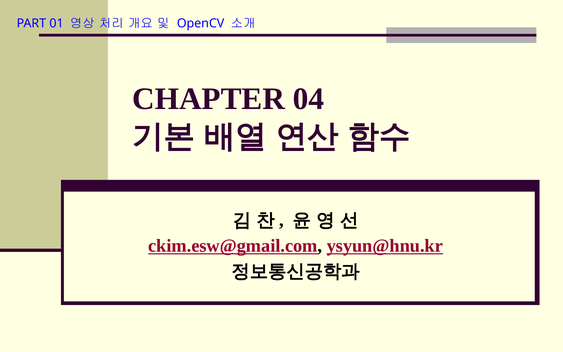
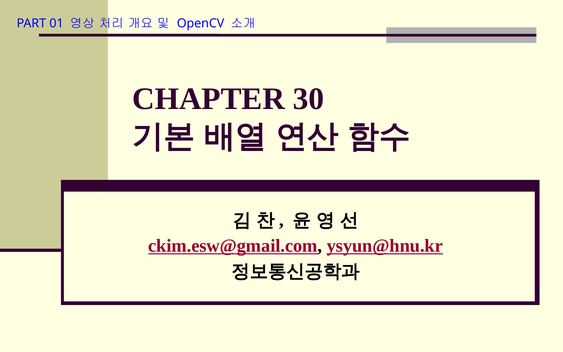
04: 04 -> 30 (308, 99)
